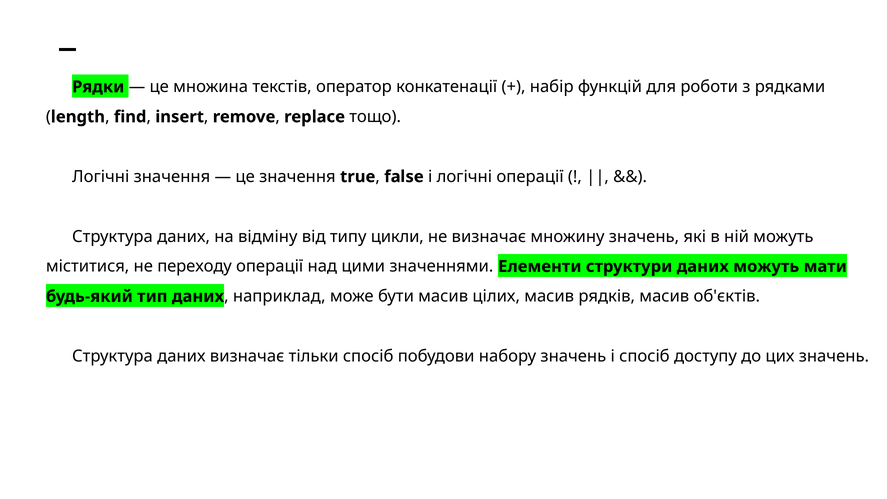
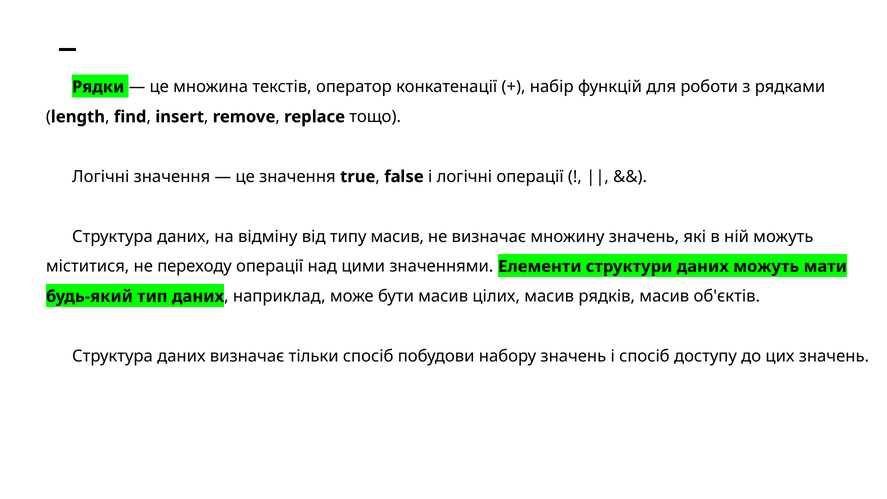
типу цикли: цикли -> масив (397, 237)
